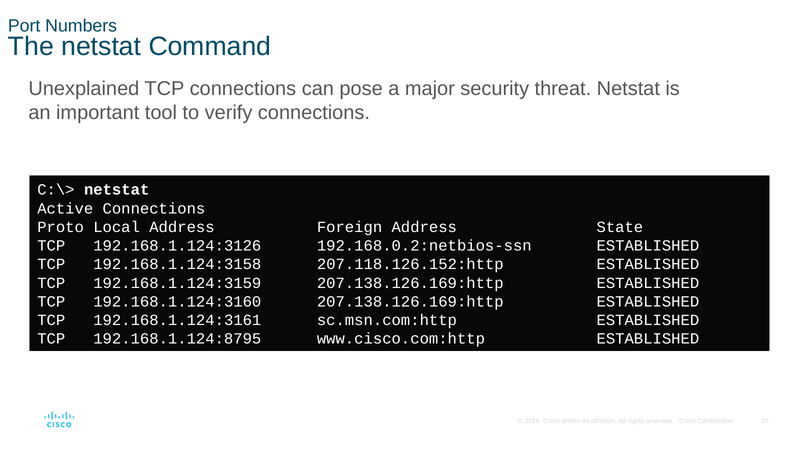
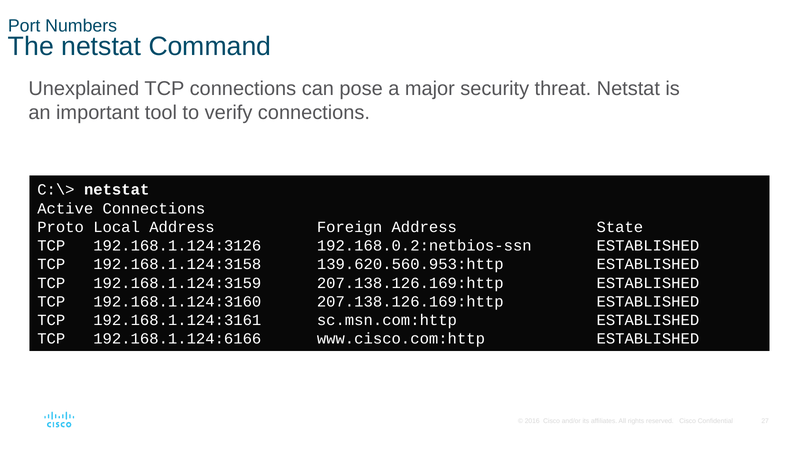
207.118.126.152:http: 207.118.126.152:http -> 139.620.560.953:http (410, 265)
192.168.1.124:8795: 192.168.1.124:8795 -> 192.168.1.124:6166 (177, 339)
